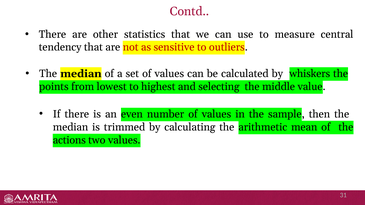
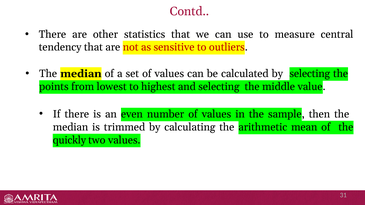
by whiskers: whiskers -> selecting (310, 74)
actions: actions -> quickly (69, 140)
